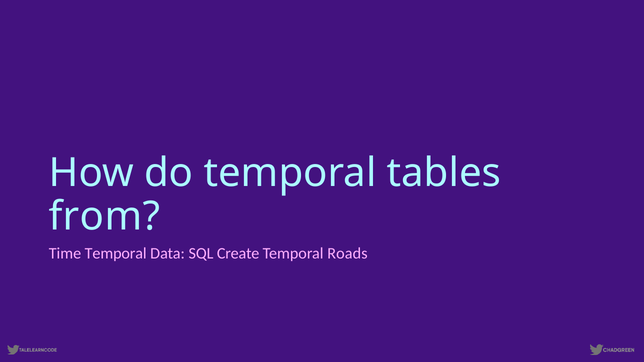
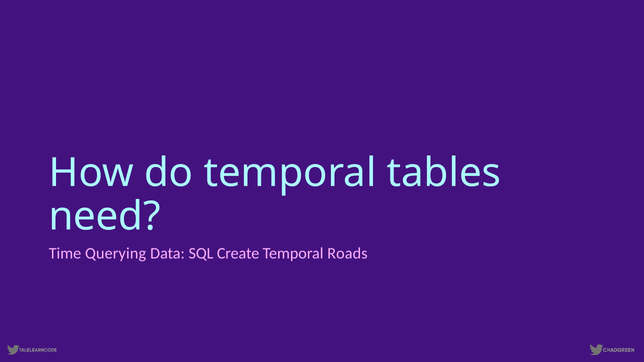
from: from -> need (105, 217)
Time Temporal: Temporal -> Querying (116, 253)
